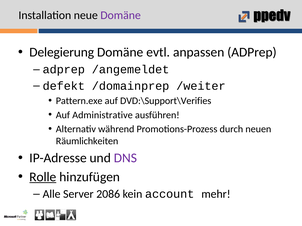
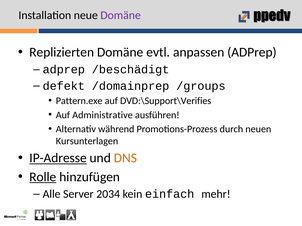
Delegierung: Delegierung -> Replizierten (62, 52)
/angemeldet: /angemeldet -> /beschädigt (131, 70)
/weiter: /weiter -> /groups (201, 86)
Räumlichkeiten: Räumlichkeiten -> Kursunterlagen (87, 141)
IP-Adresse underline: none -> present (58, 158)
DNS colour: purple -> orange (125, 158)
2086: 2086 -> 2034 (108, 195)
account: account -> einfach (170, 195)
